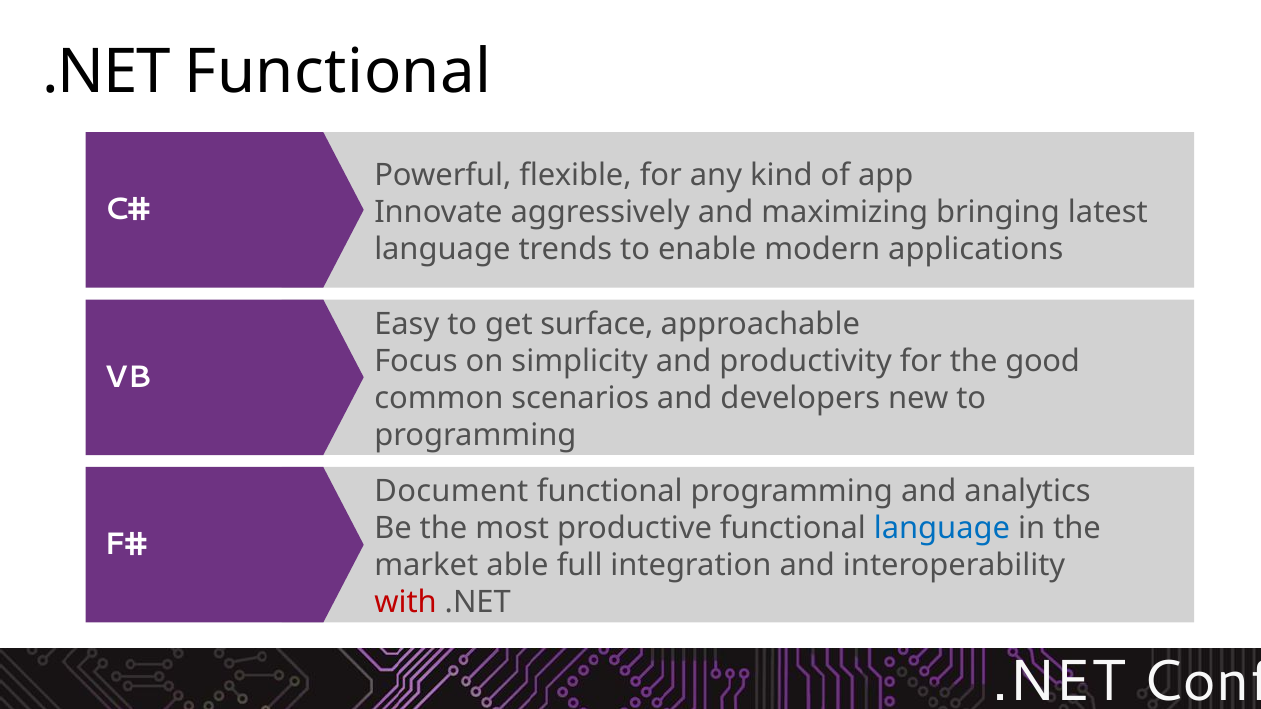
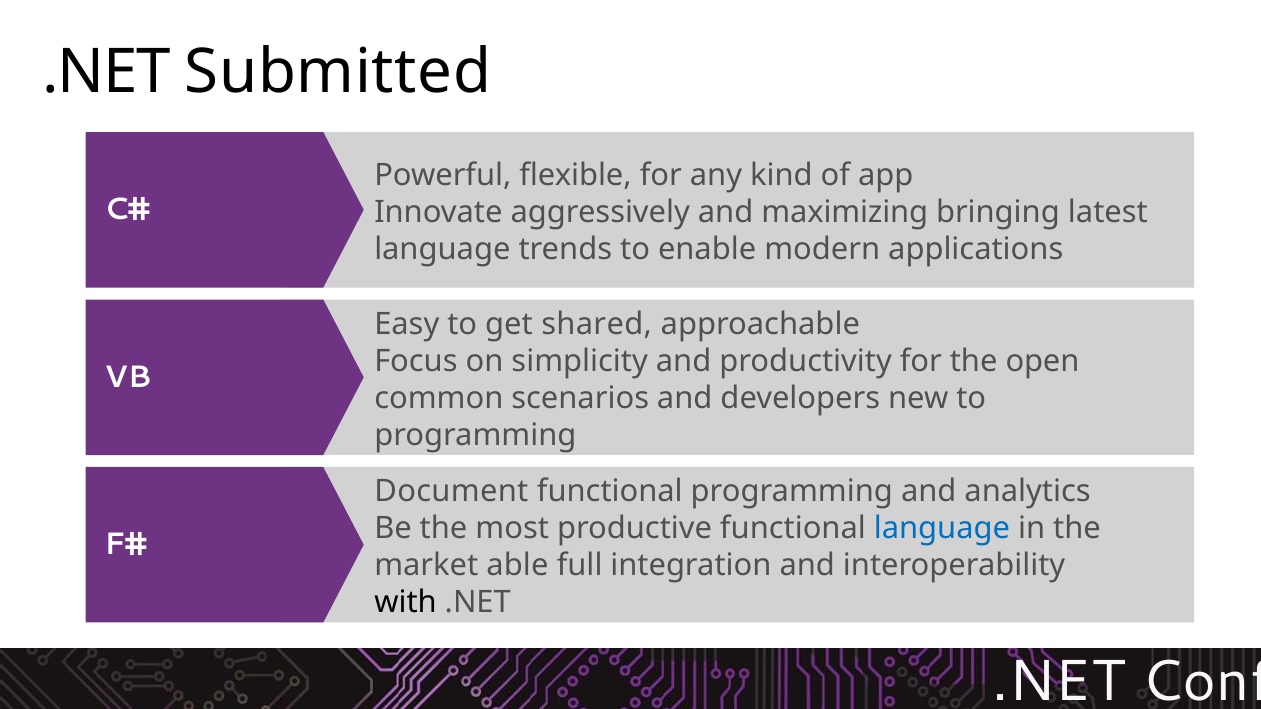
.NET Functional: Functional -> Submitted (338, 72)
surface: surface -> shared (597, 324)
good: good -> open (1042, 361)
with colour: red -> black (406, 603)
